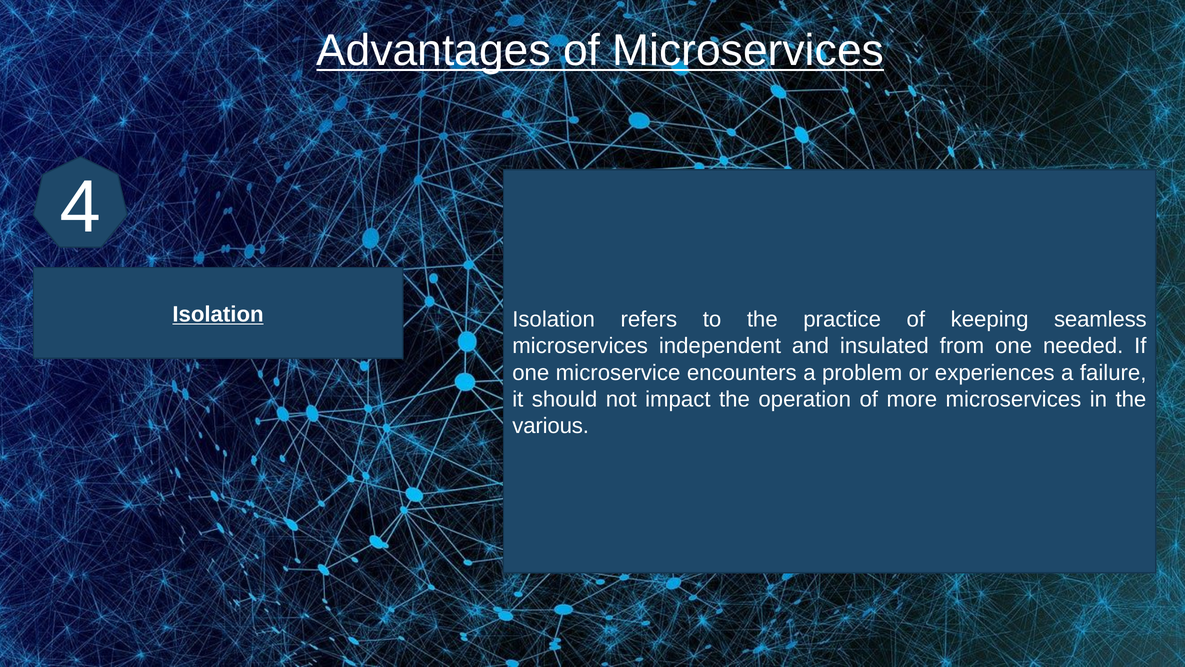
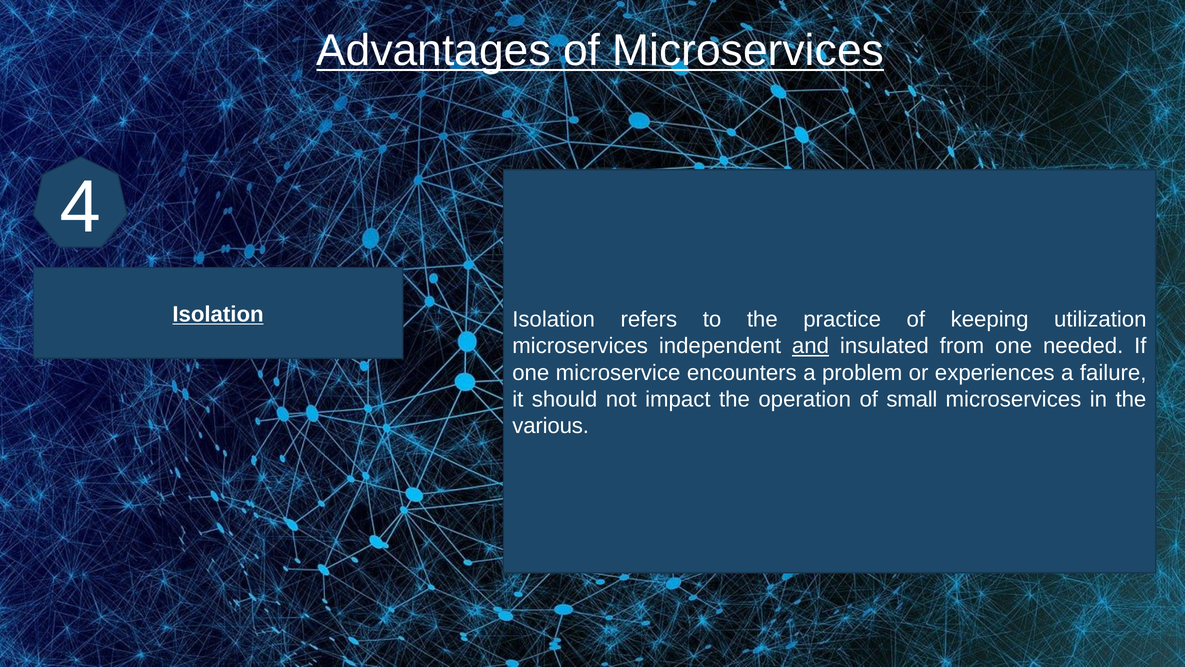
seamless: seamless -> utilization (1100, 319)
and underline: none -> present (811, 346)
more: more -> small (912, 399)
